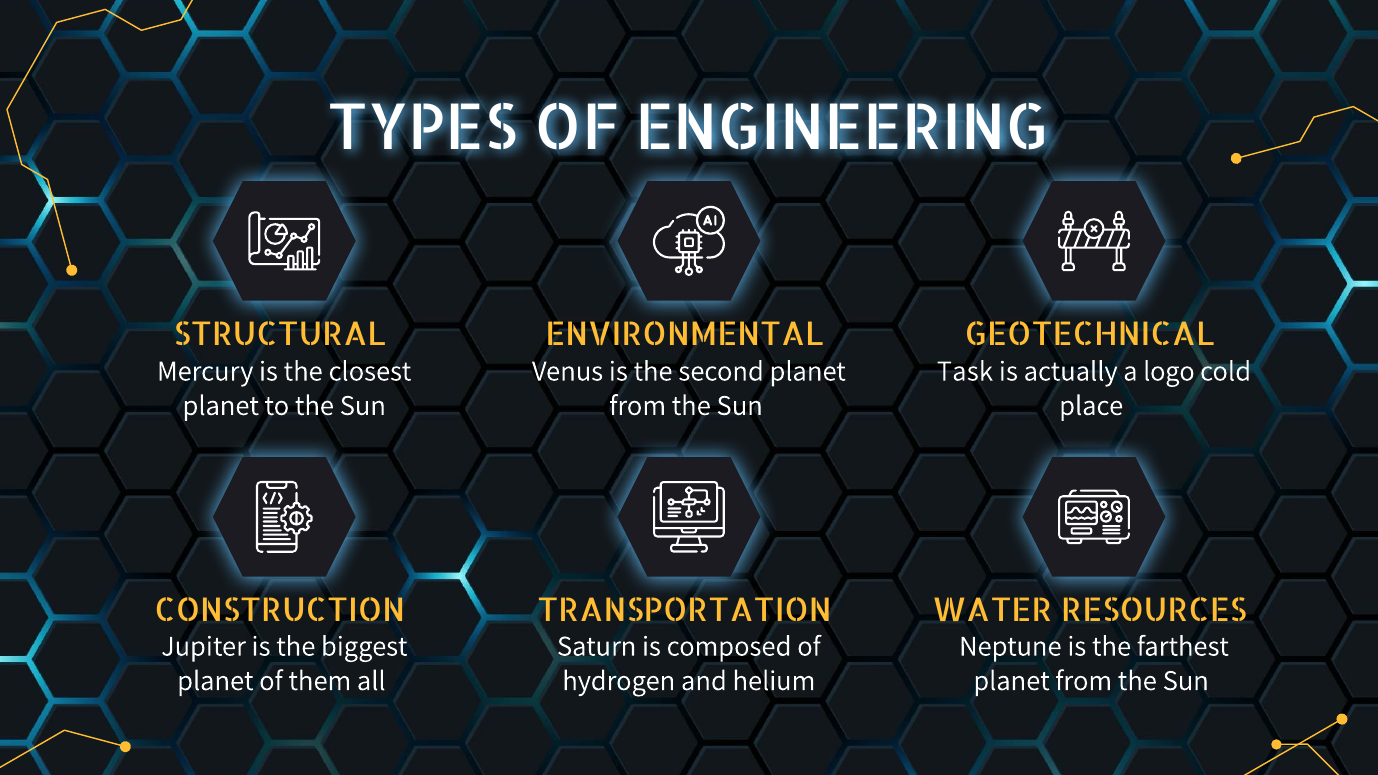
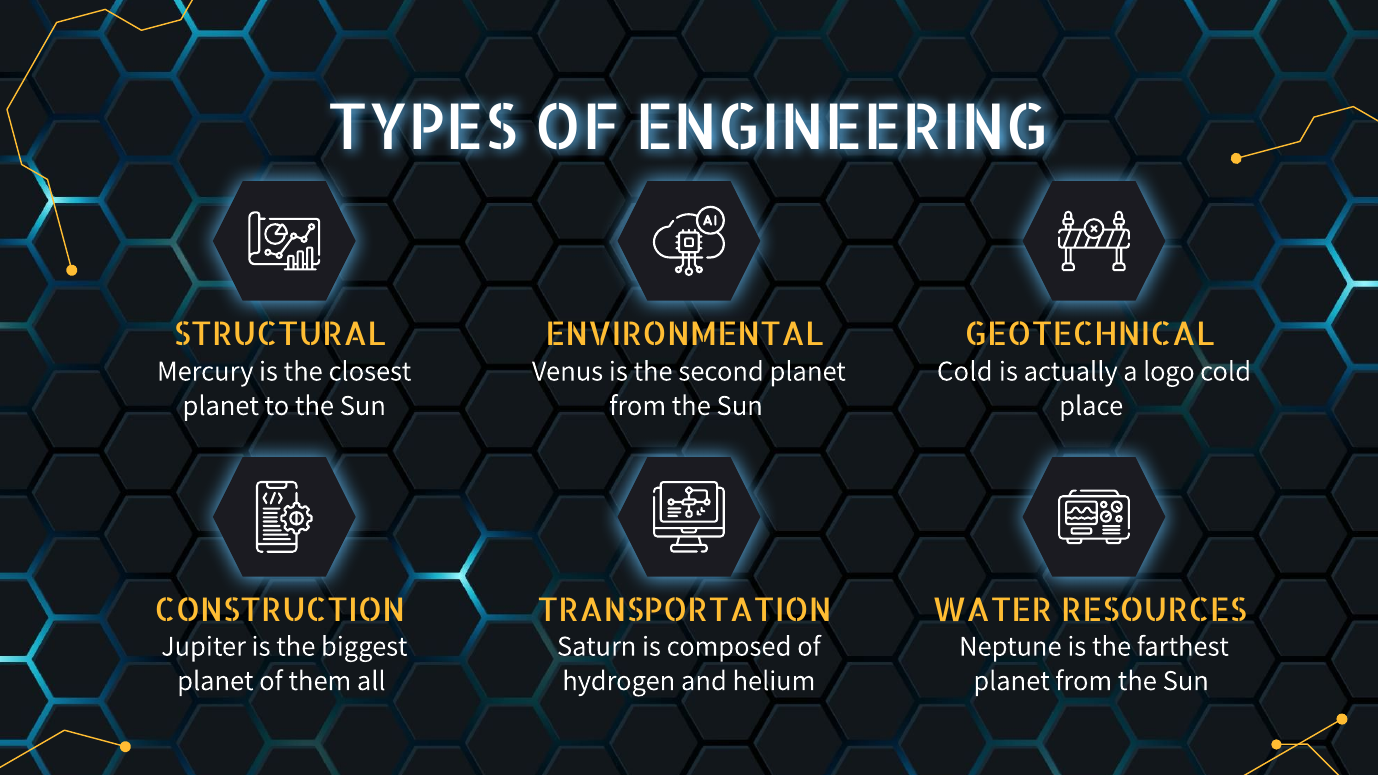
Task: Task -> Cold (965, 371)
